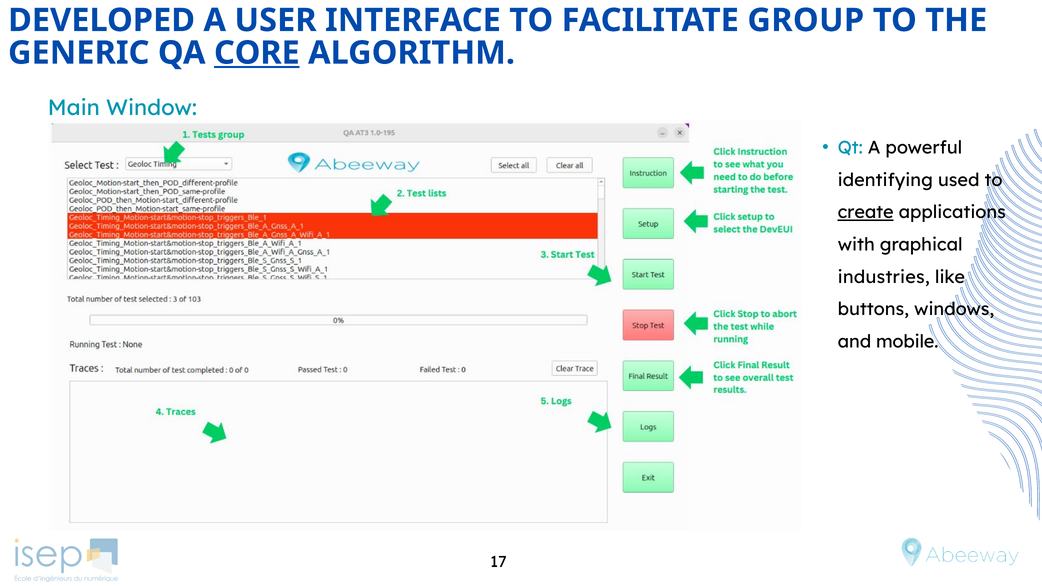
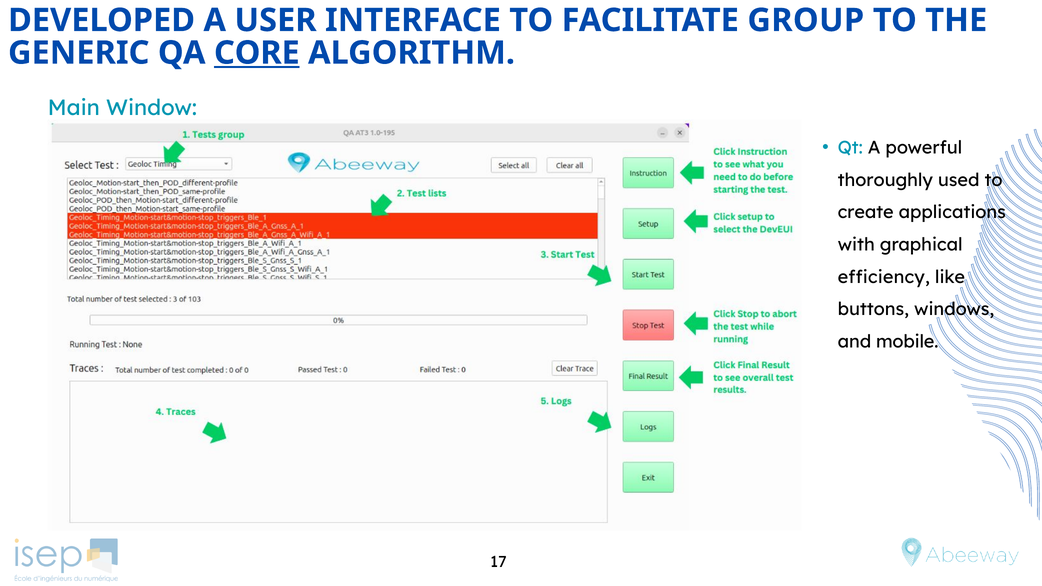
identifying: identifying -> thoroughly (885, 180)
create underline: present -> none (866, 212)
industries: industries -> efficiency (884, 277)
